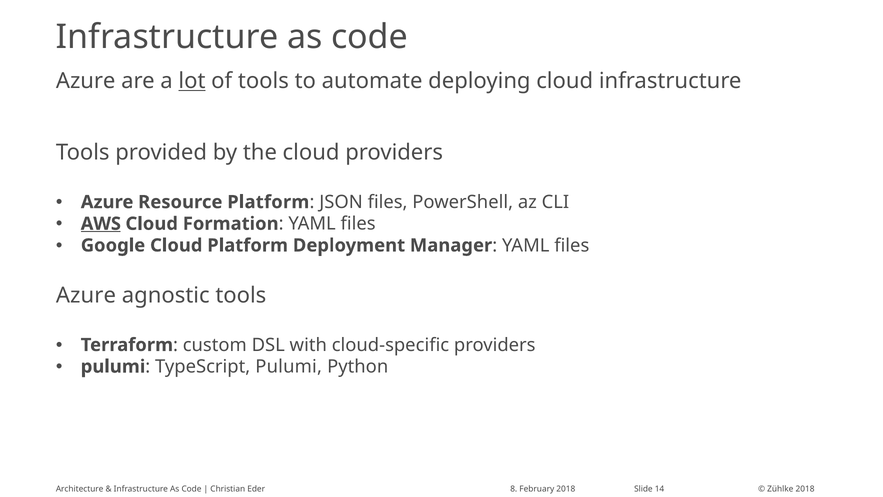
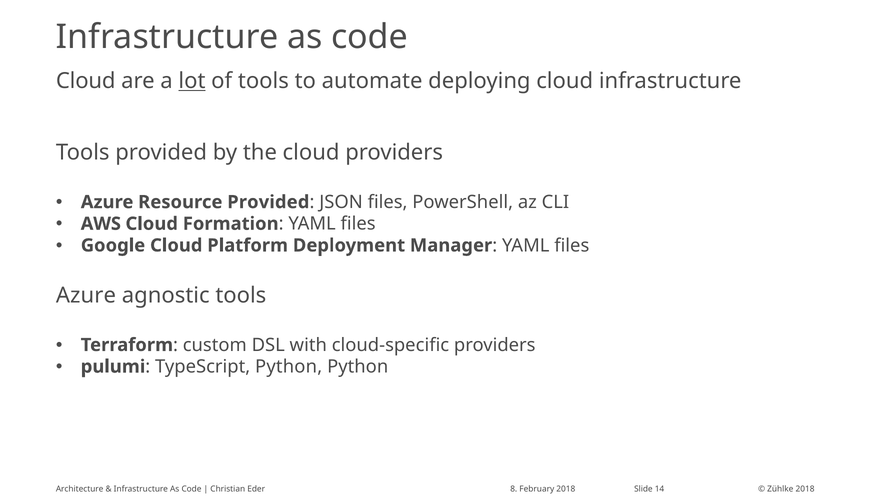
Azure: Azure -> Cloud (86, 81)
Resource Platform: Platform -> Provided (268, 202)
AWS underline: present -> none (101, 224)
TypeScript Pulumi: Pulumi -> Python (289, 366)
